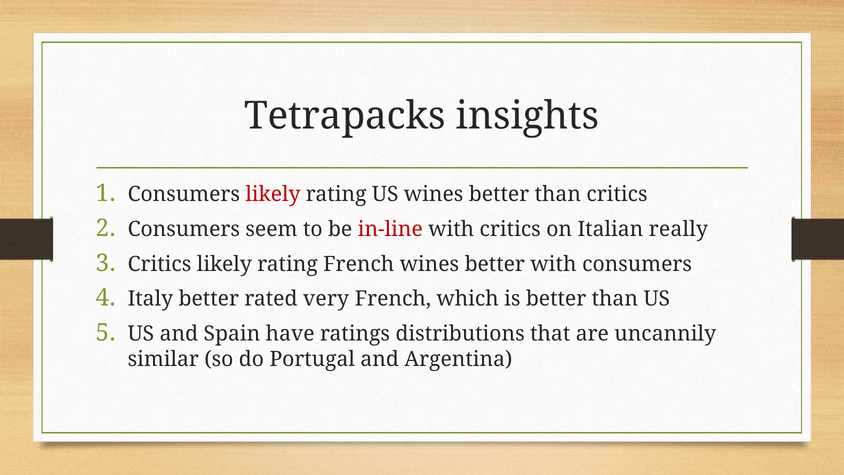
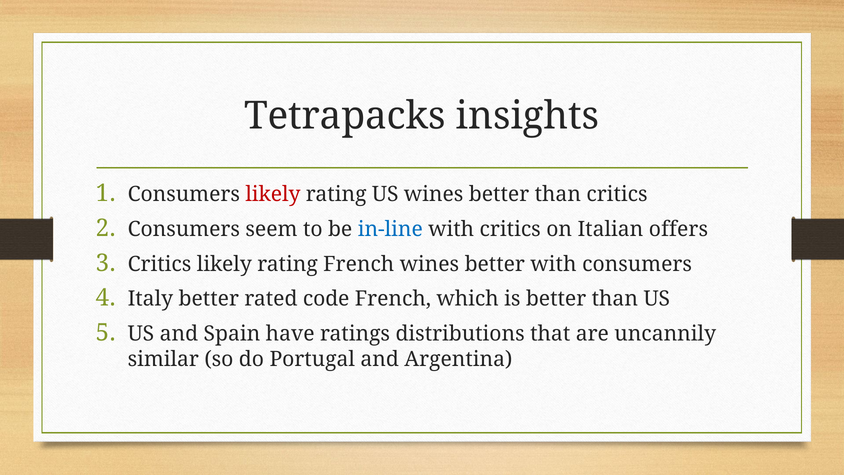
in-line colour: red -> blue (390, 229)
really: really -> offers (678, 229)
very: very -> code (326, 299)
